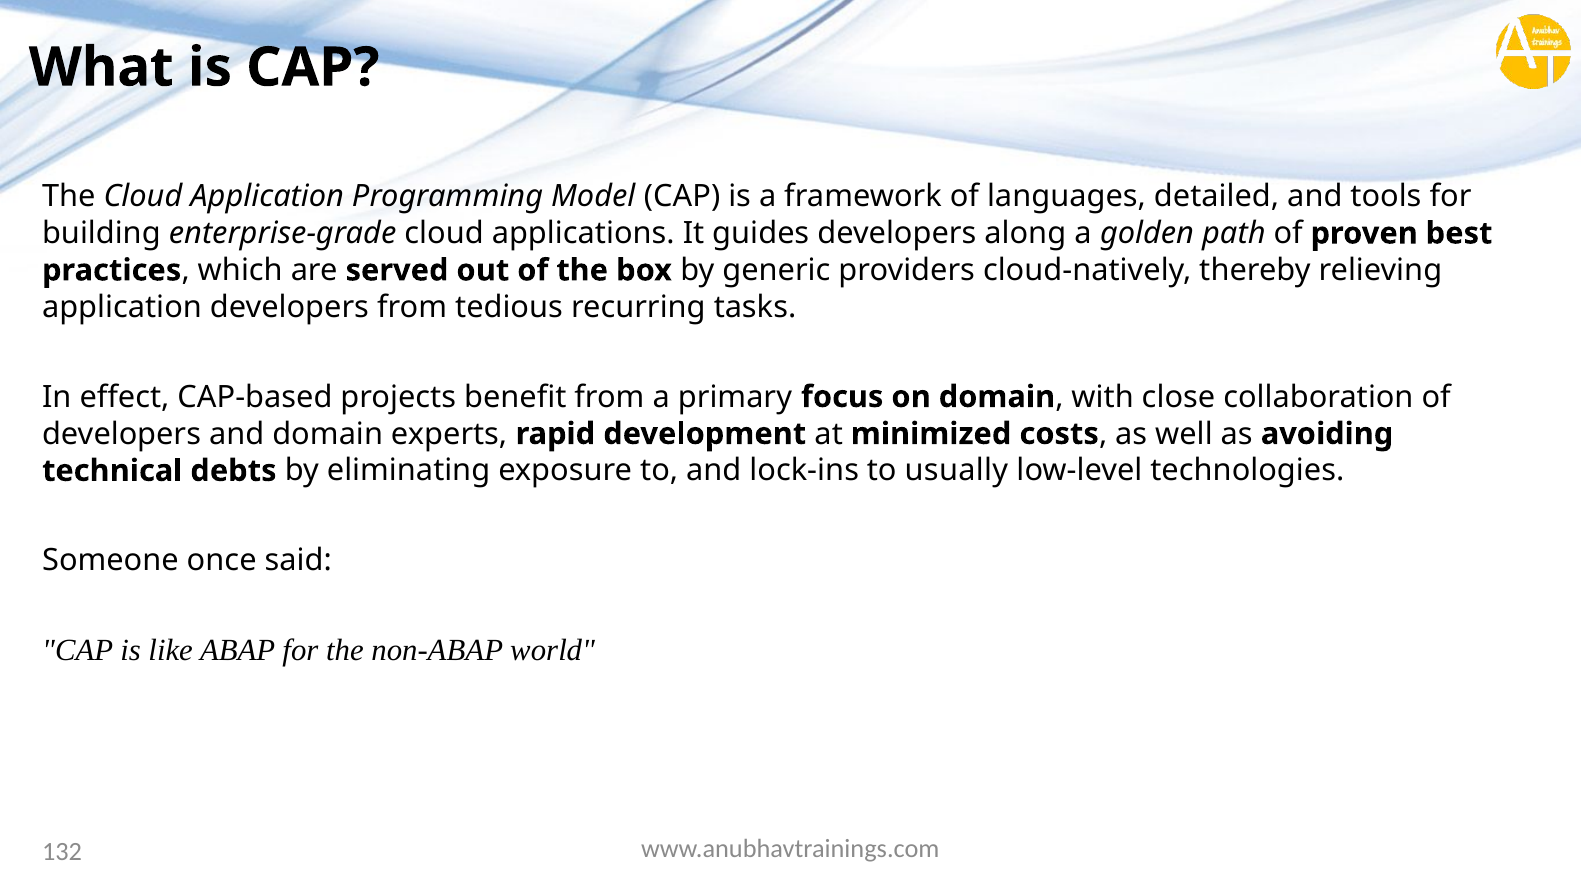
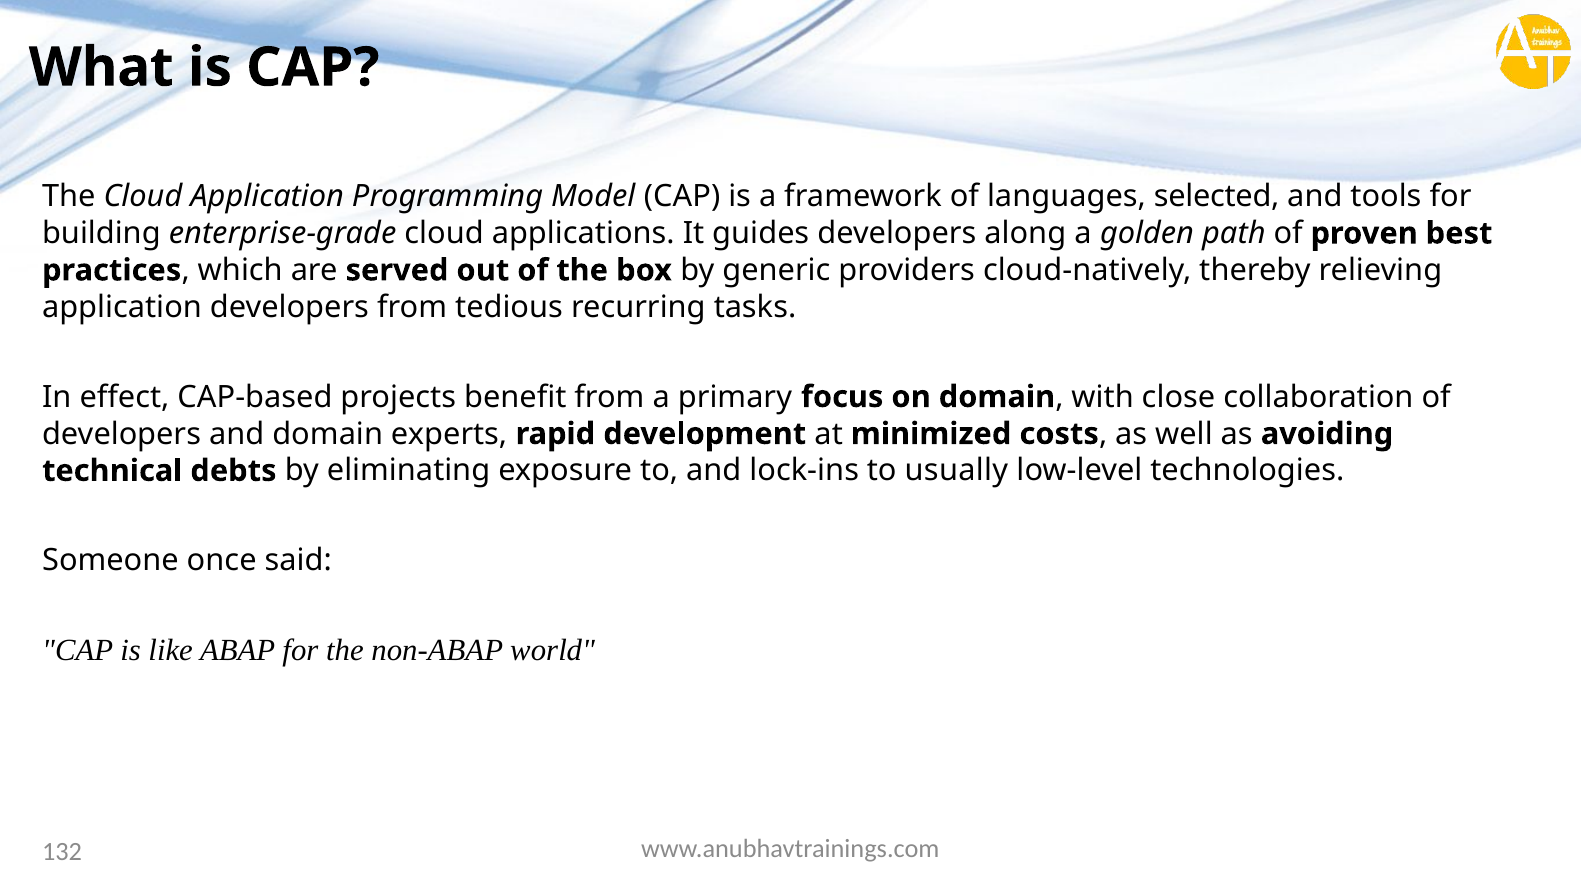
detailed: detailed -> selected (1217, 197)
